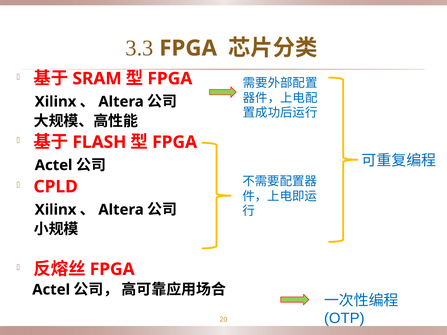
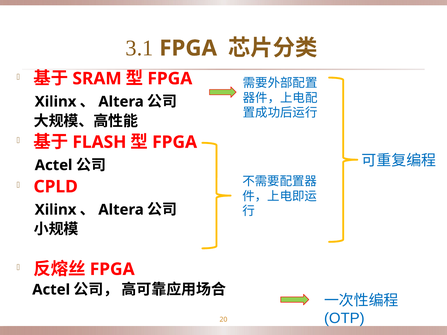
3.3: 3.3 -> 3.1 (139, 48)
